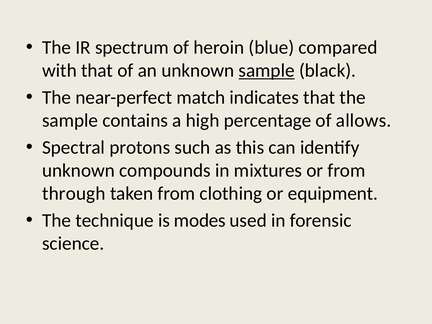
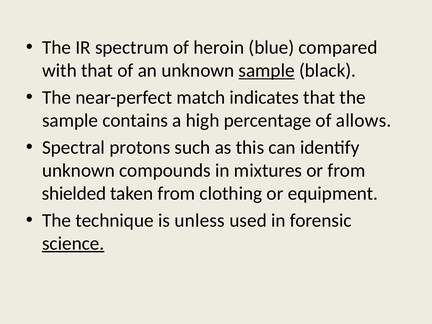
through: through -> shielded (74, 194)
modes: modes -> unless (200, 220)
science underline: none -> present (73, 243)
